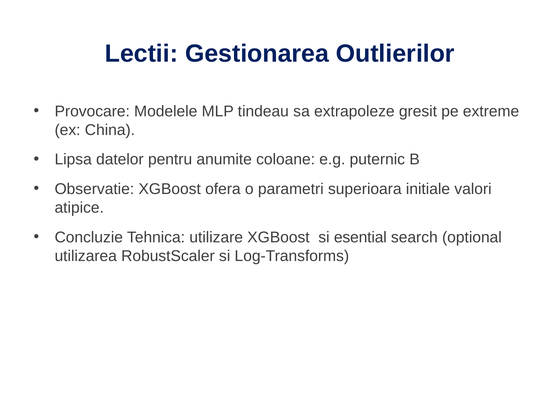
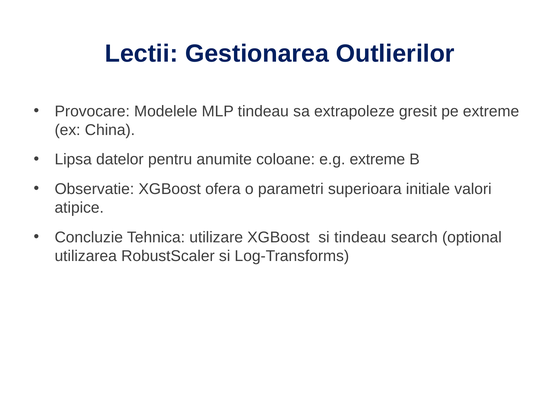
e.g puternic: puternic -> extreme (377, 159)
si esential: esential -> tindeau (360, 237)
